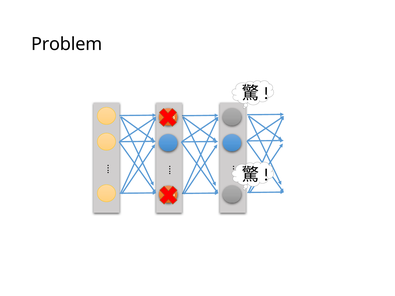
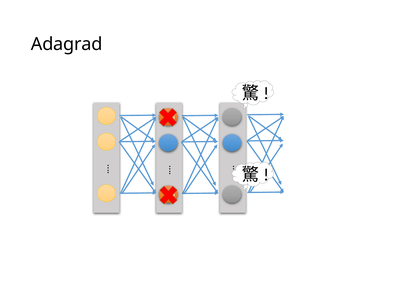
Problem: Problem -> Adagrad (67, 44)
